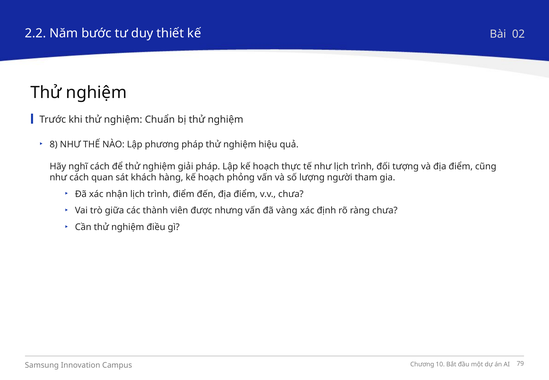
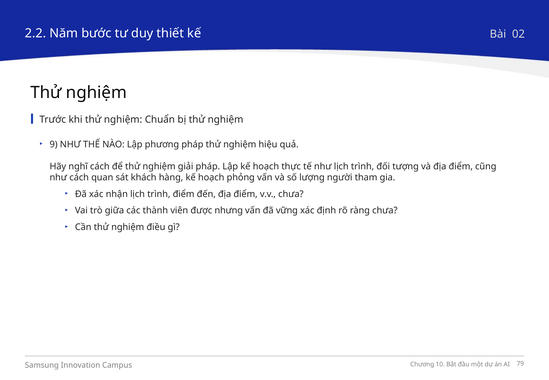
8: 8 -> 9 (54, 145)
vàng: vàng -> vững (287, 211)
